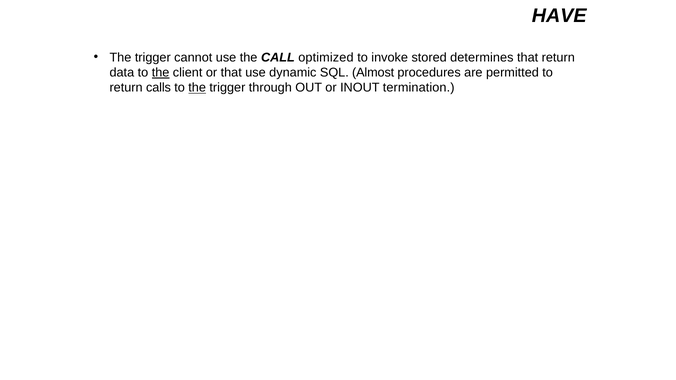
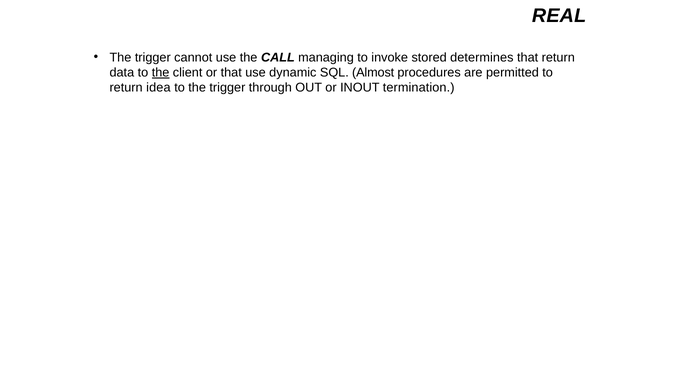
HAVE: HAVE -> REAL (559, 16)
optimized: optimized -> managing (326, 57)
calls: calls -> idea (158, 88)
the underline: present -> none (197, 88)
